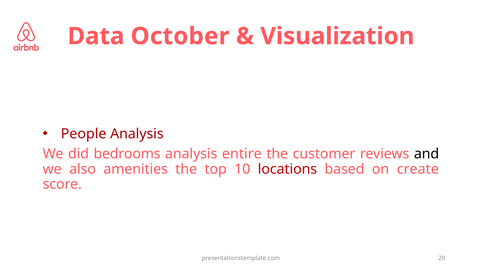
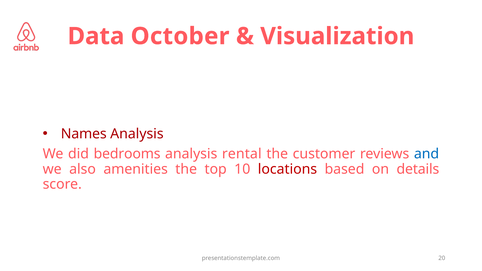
People: People -> Names (84, 134)
entire: entire -> rental (242, 154)
and colour: black -> blue (427, 154)
create: create -> details (418, 169)
